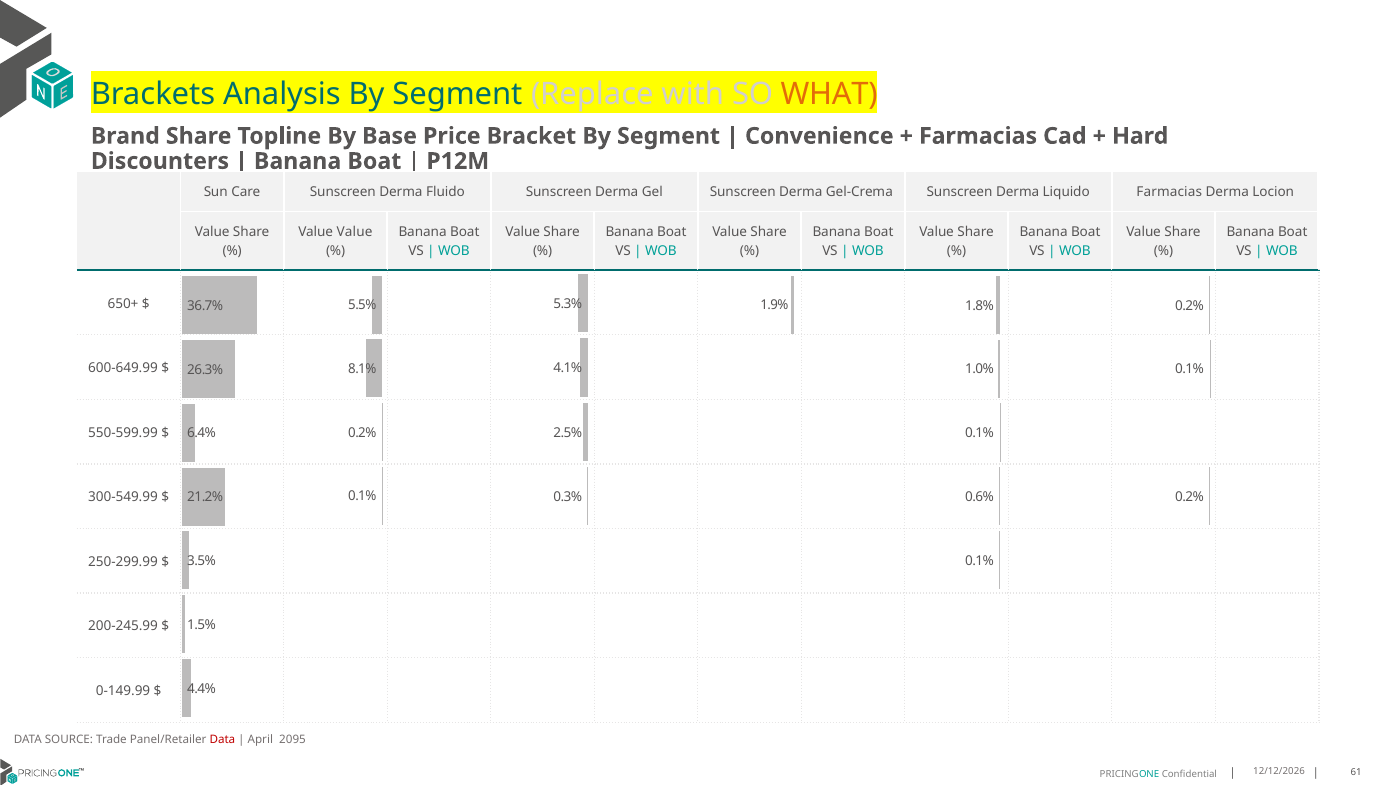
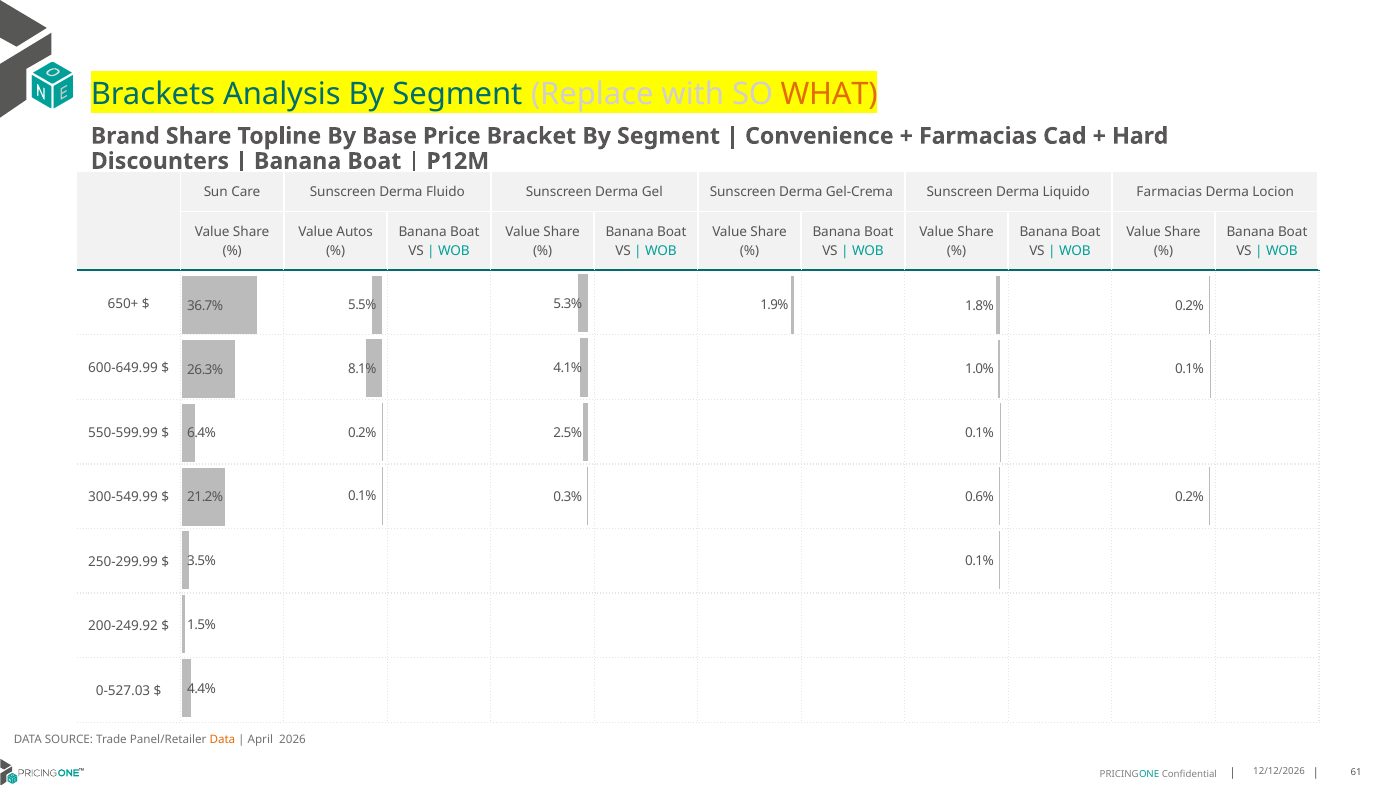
Value Value: Value -> Autos (355, 233)
200-245.99: 200-245.99 -> 200-249.92 (123, 627)
0-149.99: 0-149.99 -> 0-527.03 (123, 691)
Data colour: red -> orange (222, 740)
2095: 2095 -> 2026 (293, 740)
